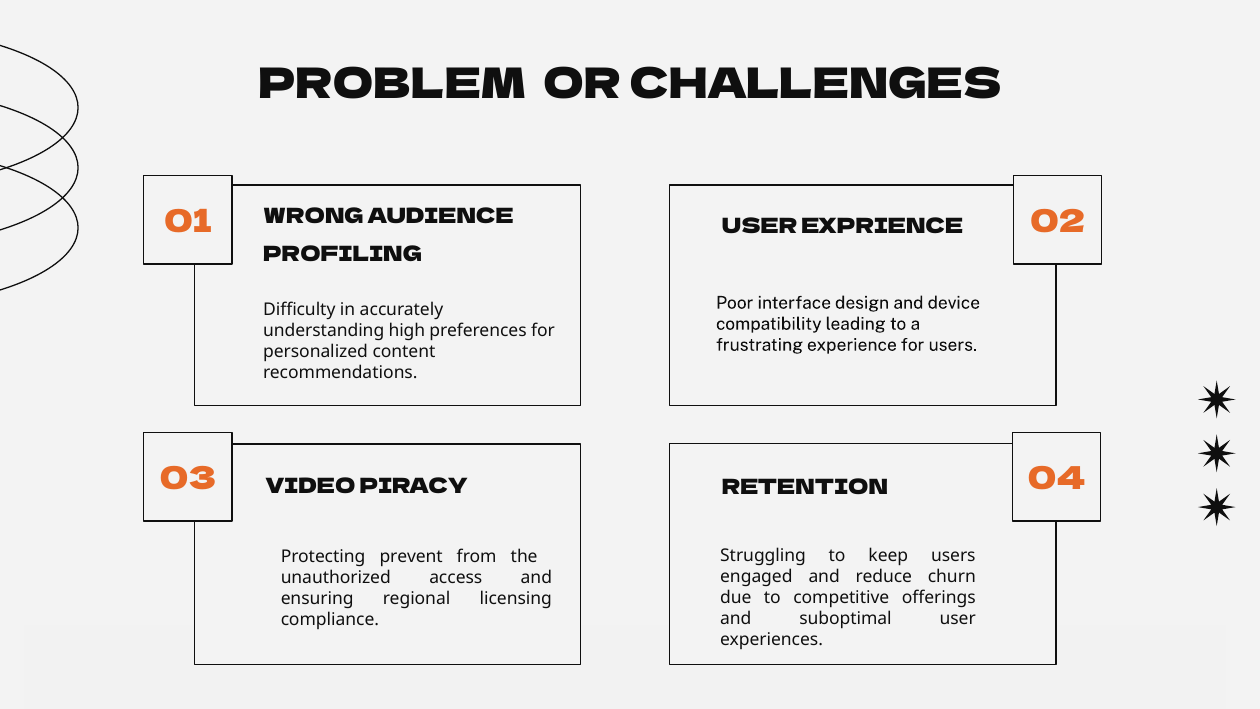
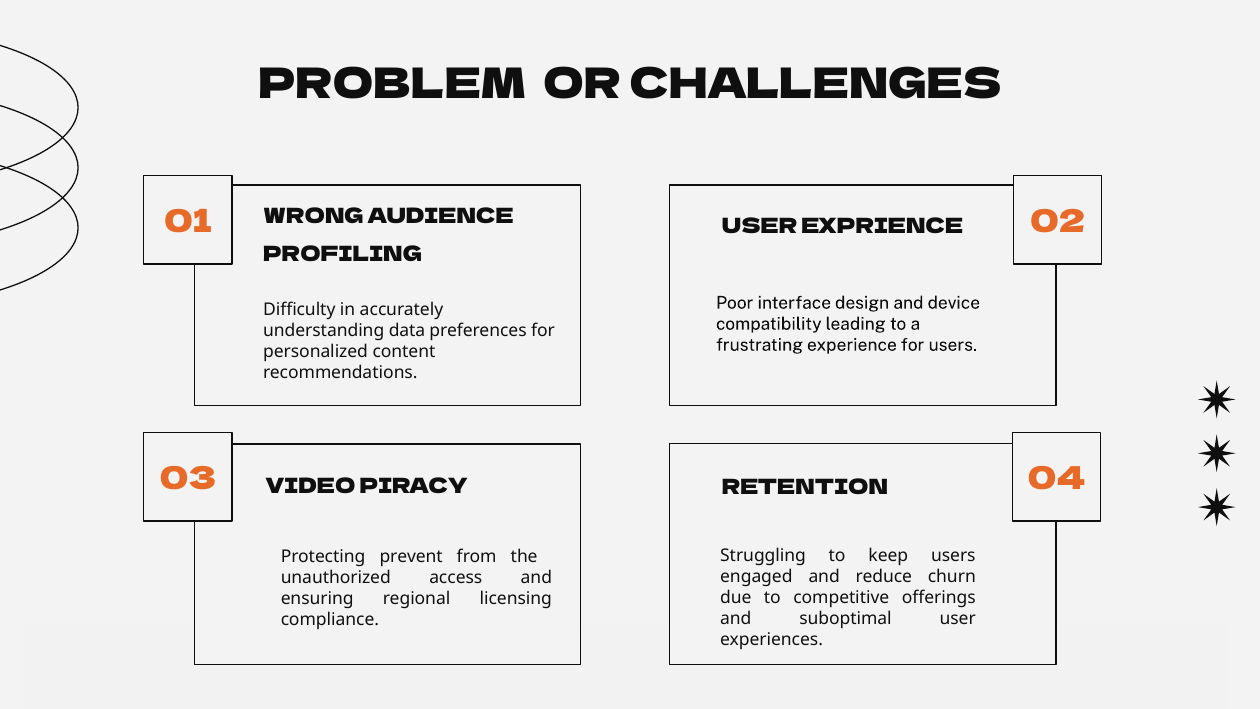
high: high -> data (407, 330)
